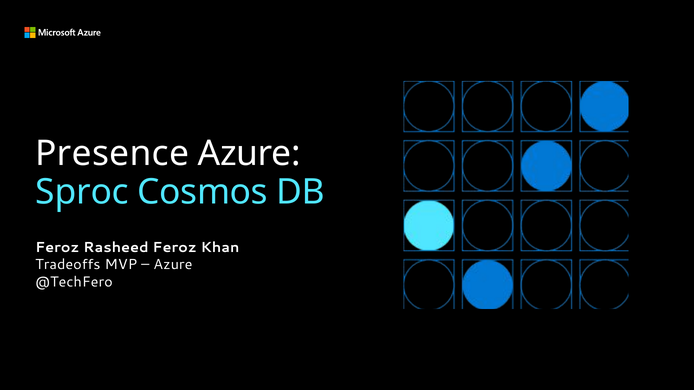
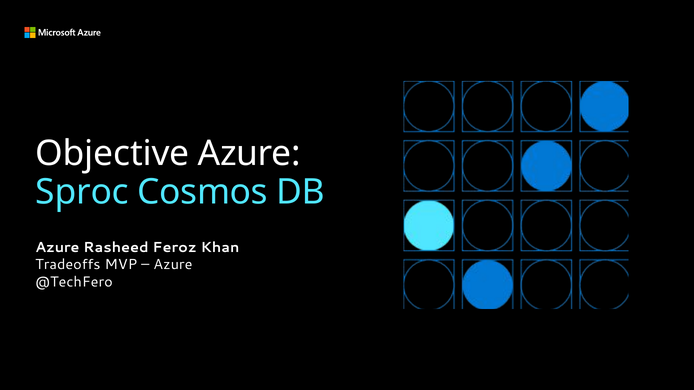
Presence: Presence -> Objective (112, 154)
Feroz: Feroz -> Azure (57, 248)
